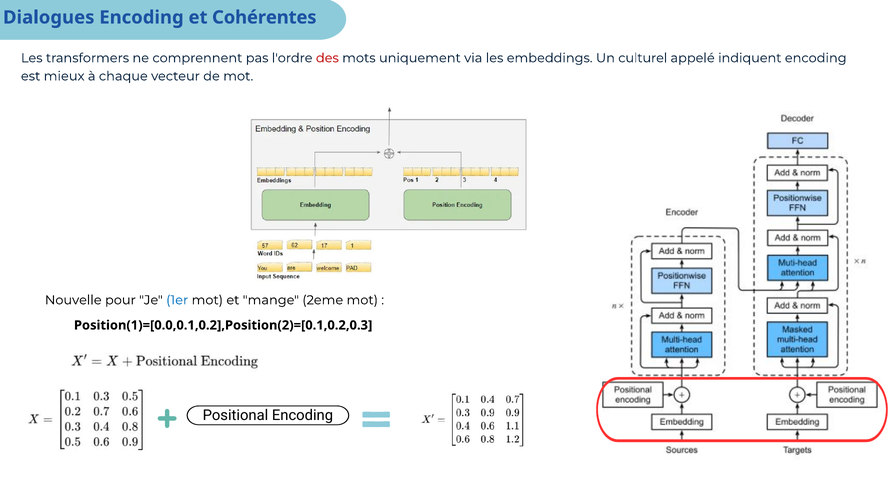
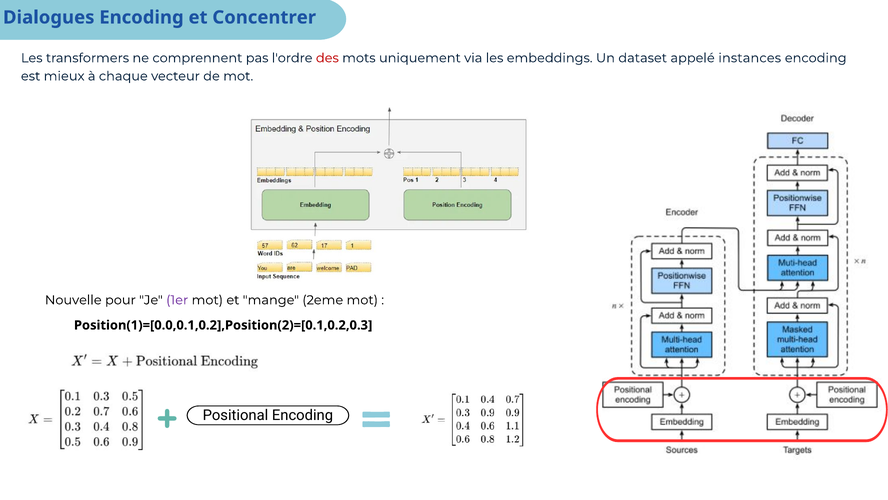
Cohérentes: Cohérentes -> Concentrer (264, 17)
culturel: culturel -> dataset (643, 58)
indiquent: indiquent -> instances (750, 58)
1er colour: blue -> purple (177, 300)
